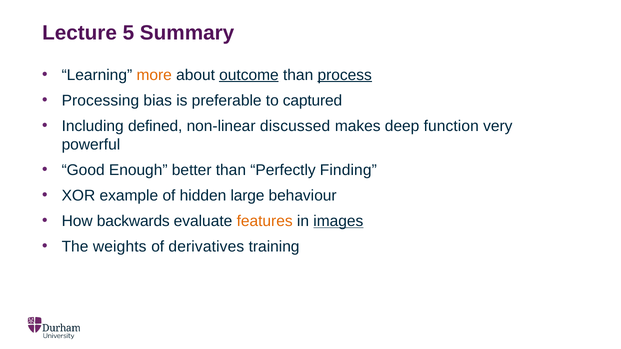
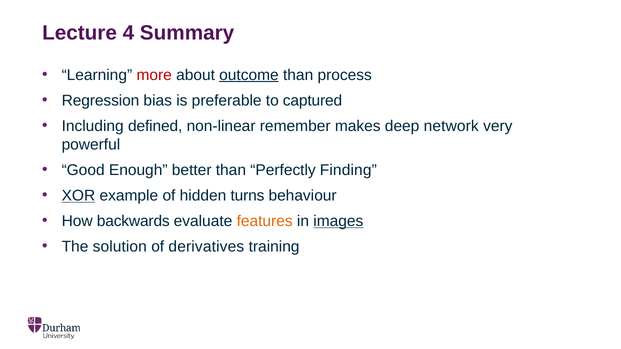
5: 5 -> 4 (128, 33)
more colour: orange -> red (154, 75)
process underline: present -> none (345, 75)
Processing: Processing -> Regression (101, 101)
discussed: discussed -> remember (295, 126)
function: function -> network (451, 126)
XOR underline: none -> present (78, 196)
large: large -> turns (247, 196)
weights: weights -> solution (120, 247)
